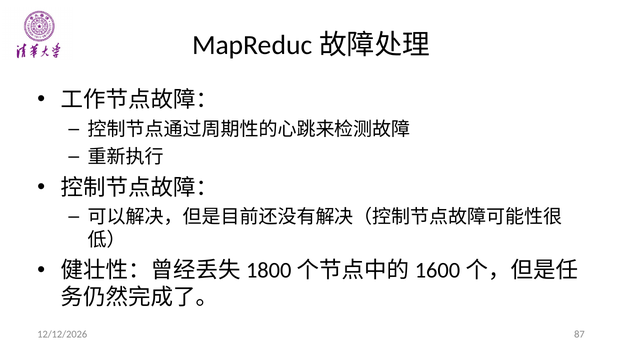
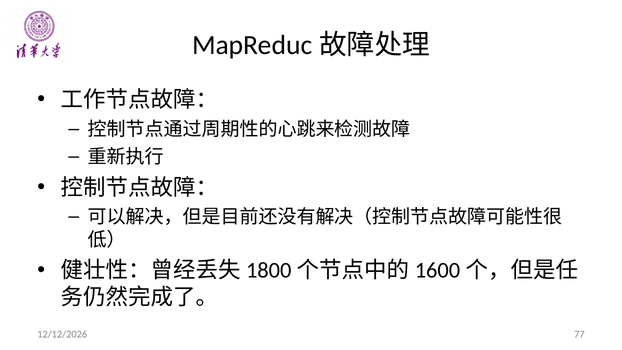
87: 87 -> 77 (579, 334)
